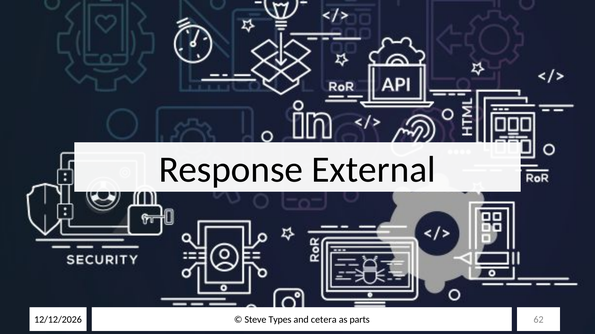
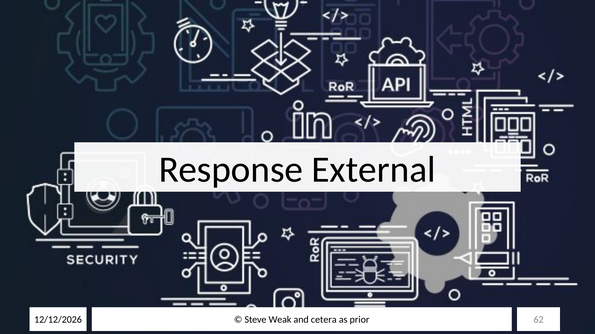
Types: Types -> Weak (280, 320)
parts: parts -> prior (360, 320)
